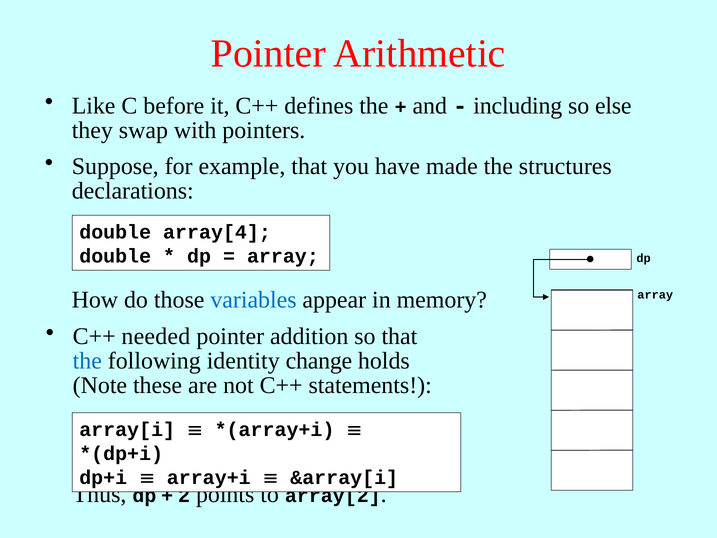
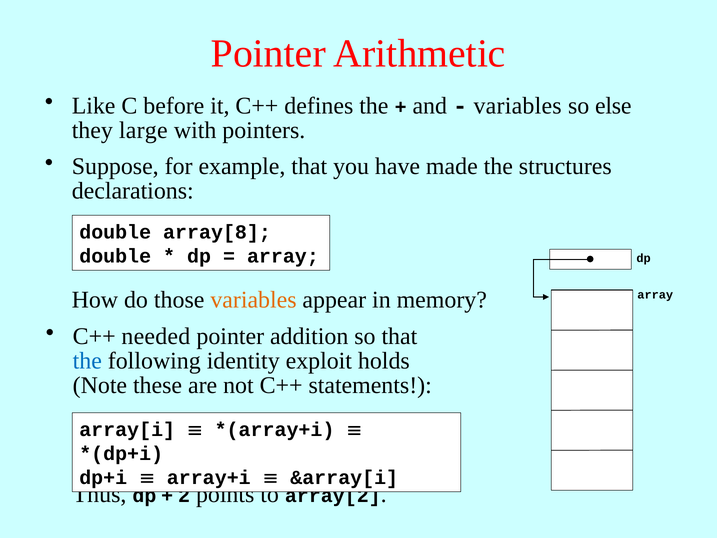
including: including -> variables (518, 106)
swap: swap -> large (143, 130)
array[4: array[4 -> array[8 (217, 232)
variables colour: blue -> orange (253, 300)
change: change -> exploit (319, 361)
